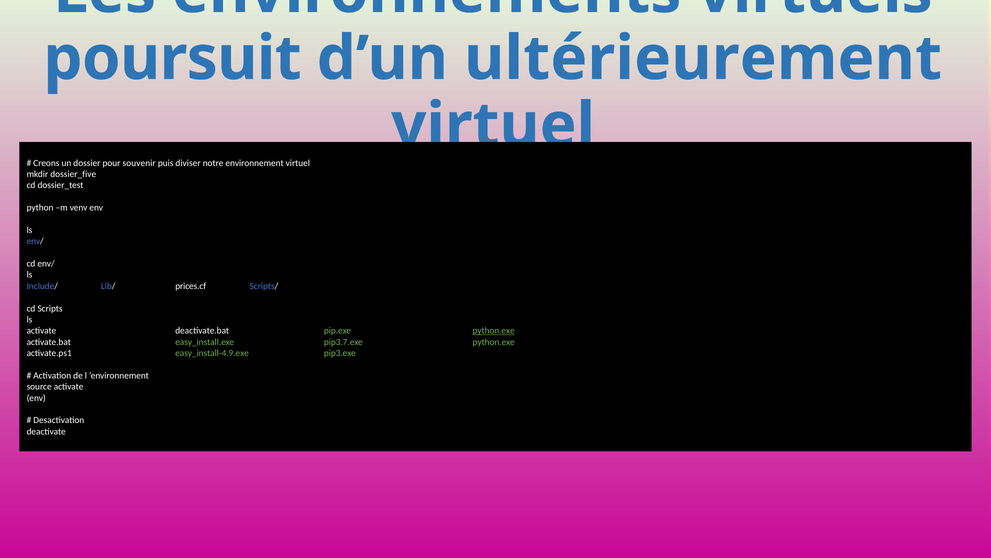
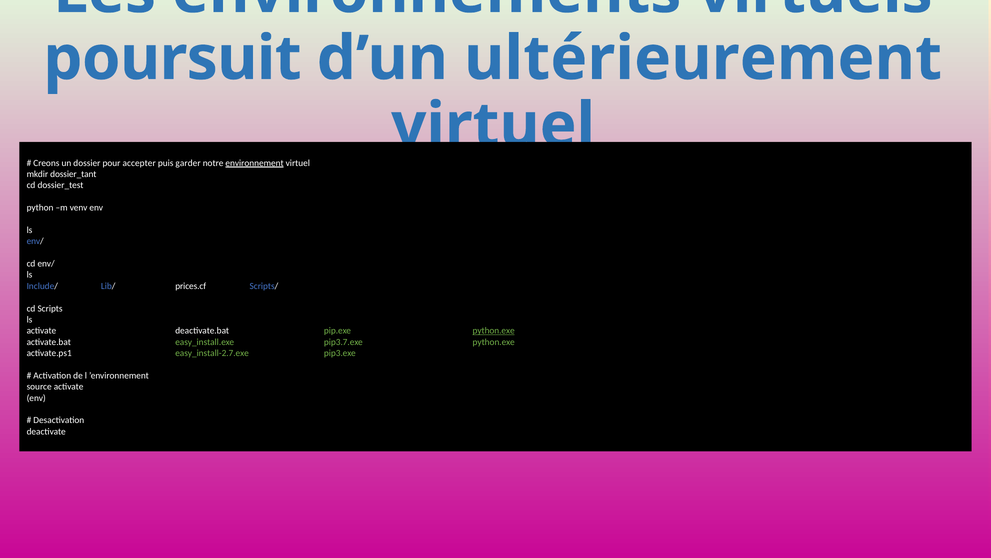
souvenir: souvenir -> accepter (139, 163)
diviser: diviser -> garder (188, 163)
environnement underline: none -> present (255, 163)
dossier_five: dossier_five -> dossier_tant (73, 174)
easy_install-4.9.exe: easy_install-4.9.exe -> easy_install-2.7.exe (212, 353)
